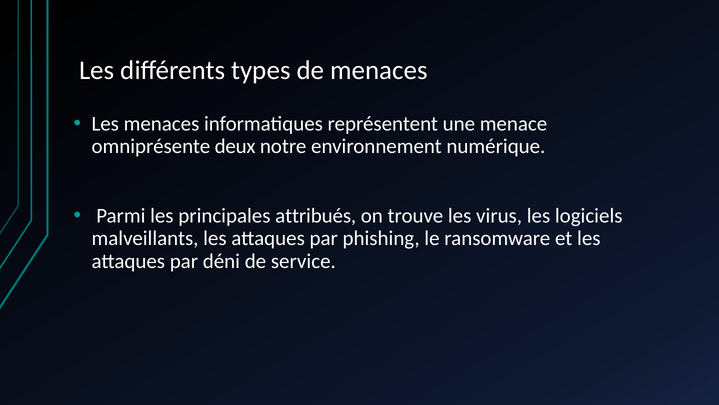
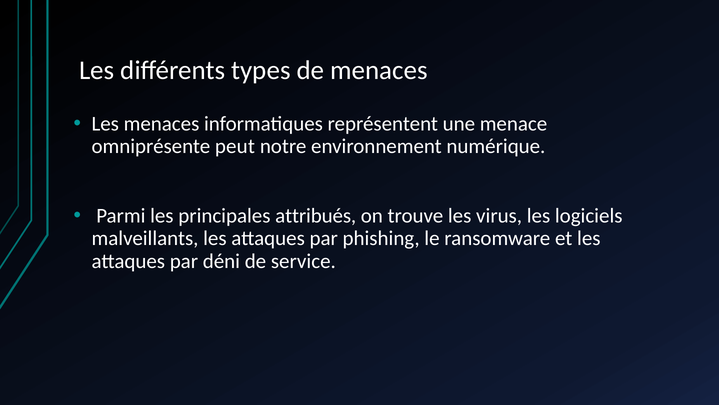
deux: deux -> peut (235, 146)
